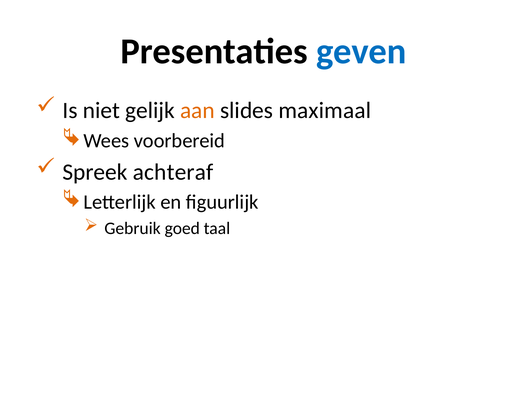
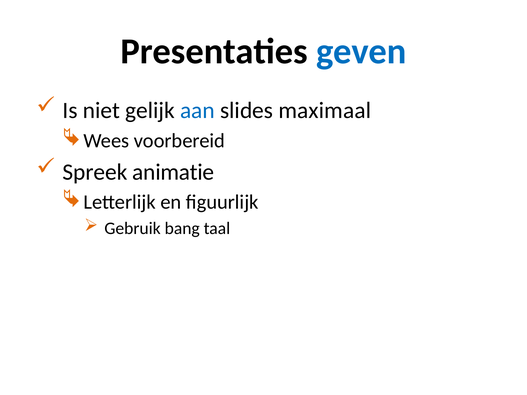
aan colour: orange -> blue (197, 111)
achteraf: achteraf -> animatie (173, 172)
goed: goed -> bang (182, 228)
